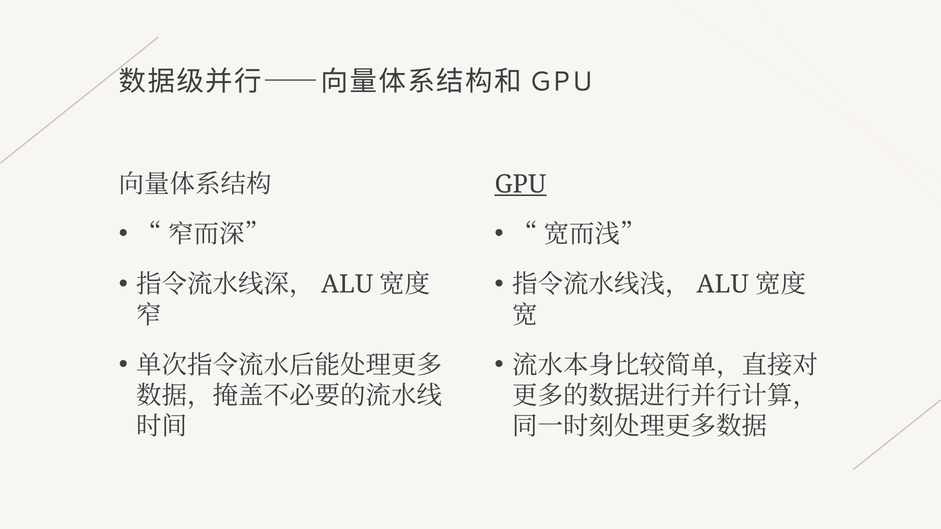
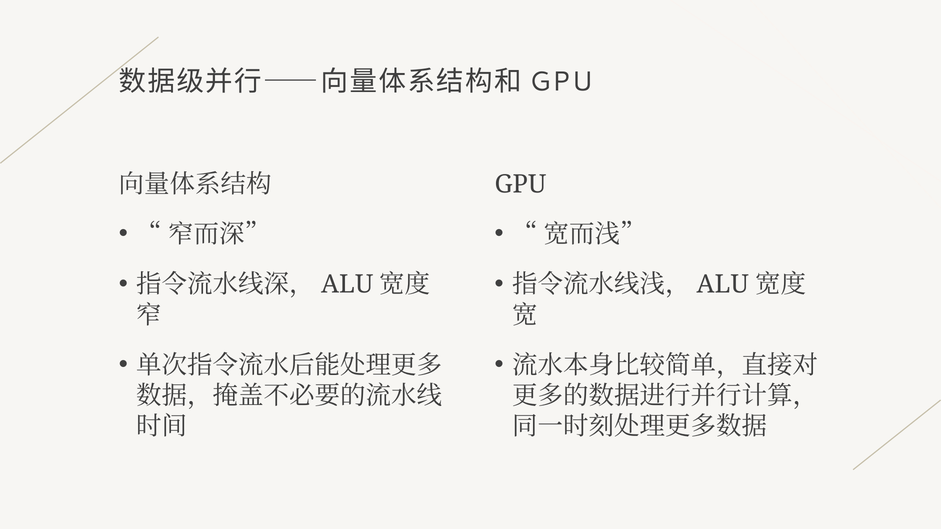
GPU underline: present -> none (520, 184)
